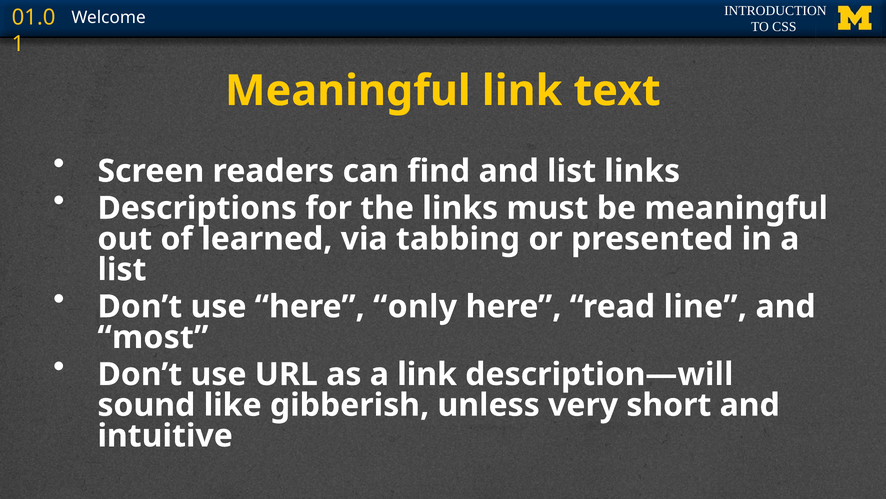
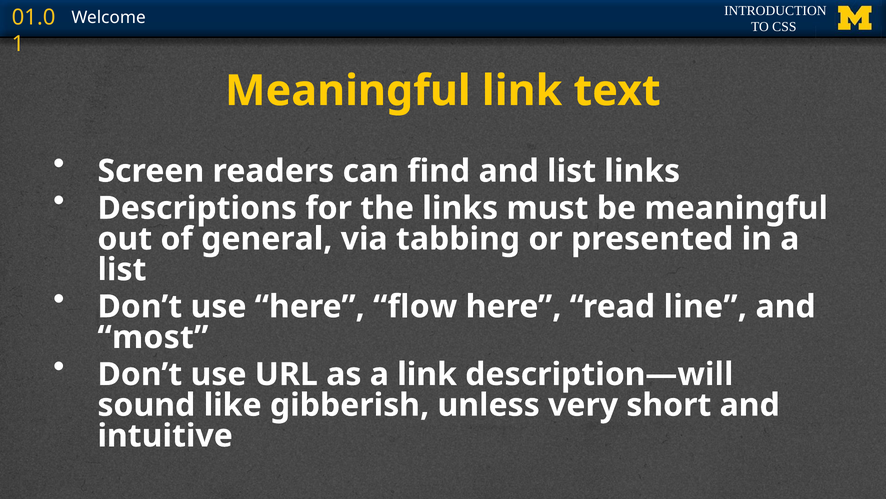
learned: learned -> general (267, 239)
only: only -> flow (415, 306)
